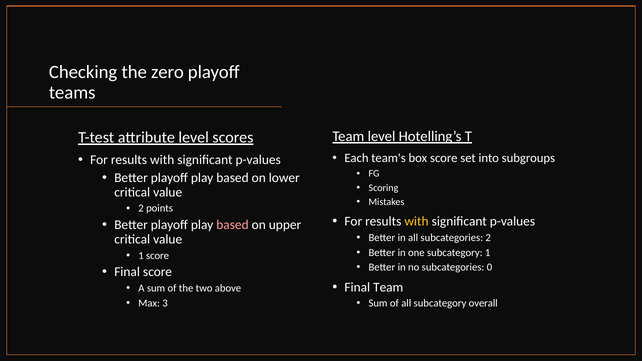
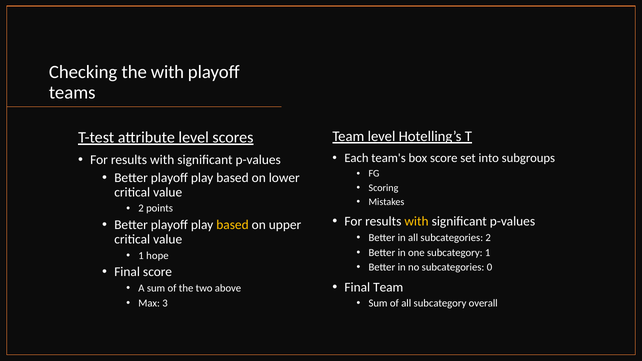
the zero: zero -> with (167, 72)
based colour: pink -> yellow (232, 225)
1 score: score -> hope (157, 256)
